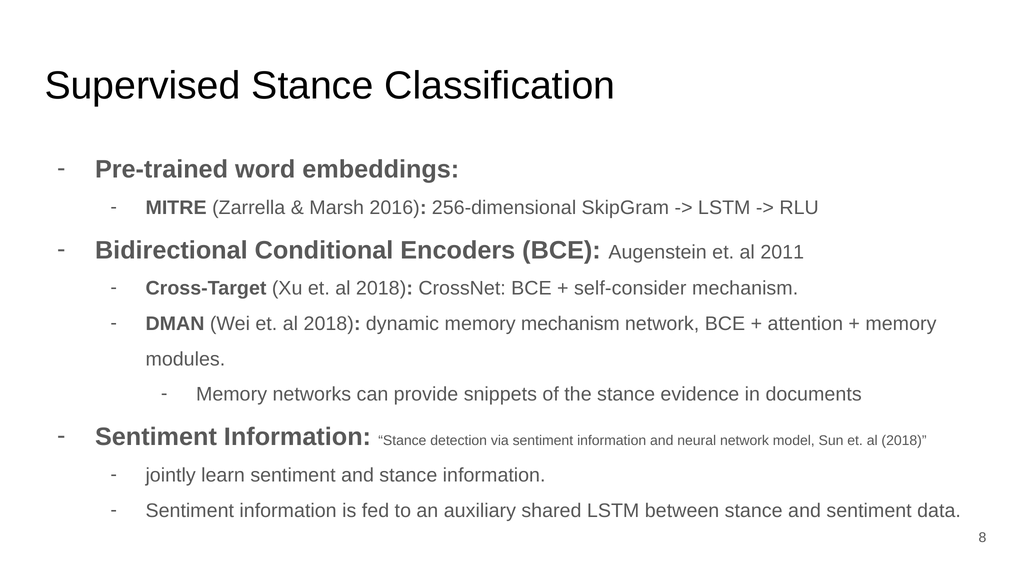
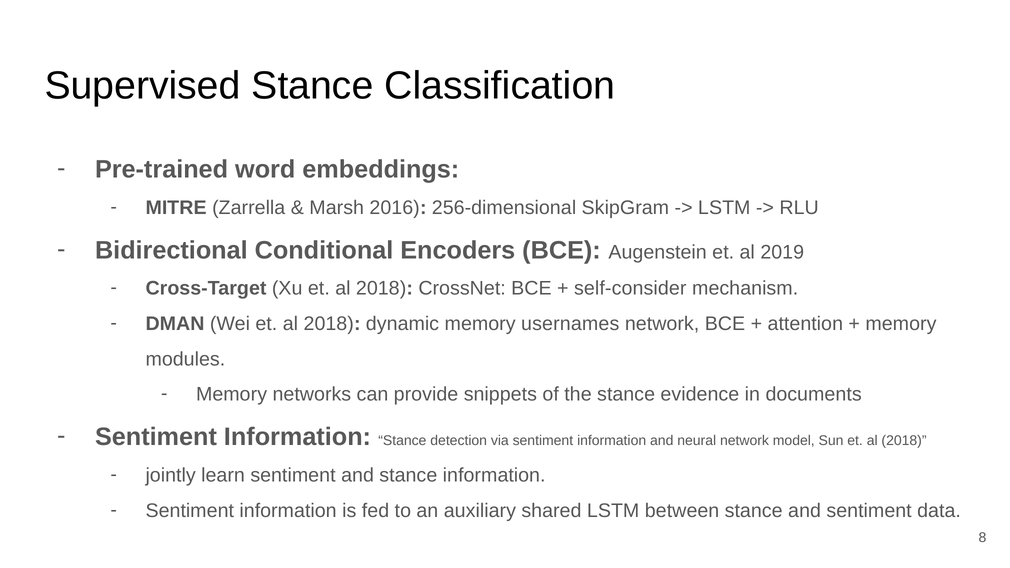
2011: 2011 -> 2019 (782, 252)
memory mechanism: mechanism -> usernames (570, 324)
